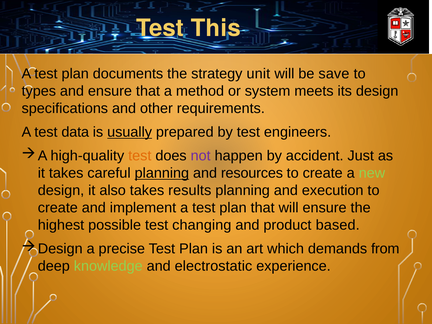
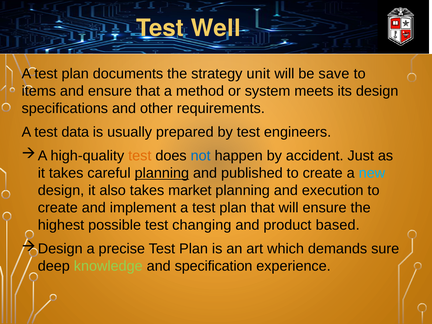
This: This -> Well (216, 28)
types: types -> items (39, 91)
usually underline: present -> none (130, 132)
not colour: purple -> blue (201, 156)
resources: resources -> published (252, 173)
new colour: light green -> light blue (372, 173)
results: results -> market (190, 190)
from: from -> sure (385, 249)
electrostatic: electrostatic -> specification (214, 266)
